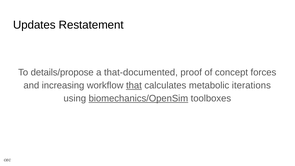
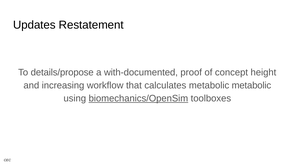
that-documented: that-documented -> with-documented (141, 72)
forces: forces -> height (263, 72)
that underline: present -> none (134, 85)
metabolic iterations: iterations -> metabolic (251, 85)
